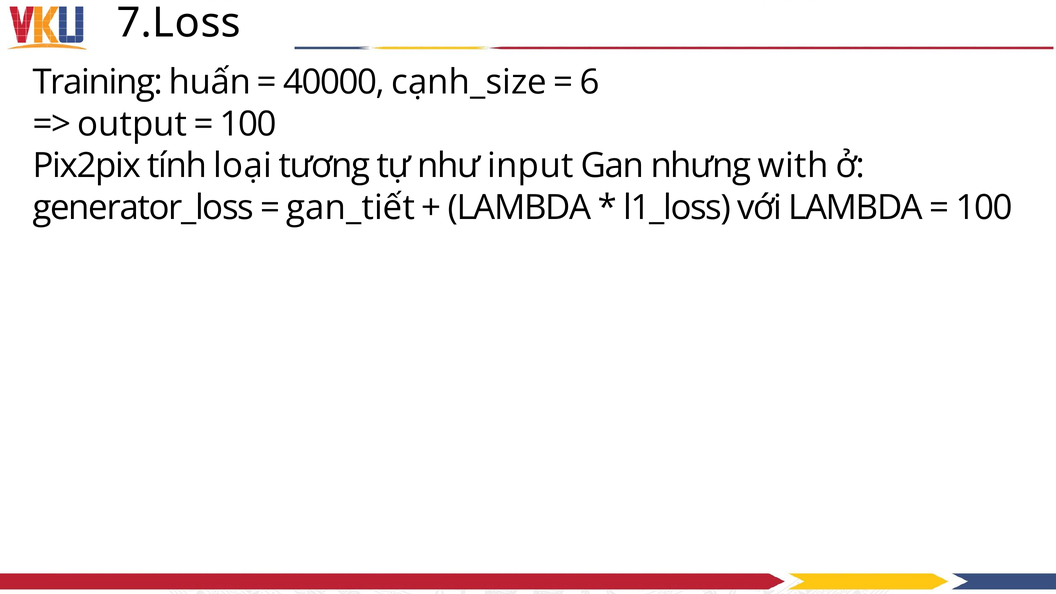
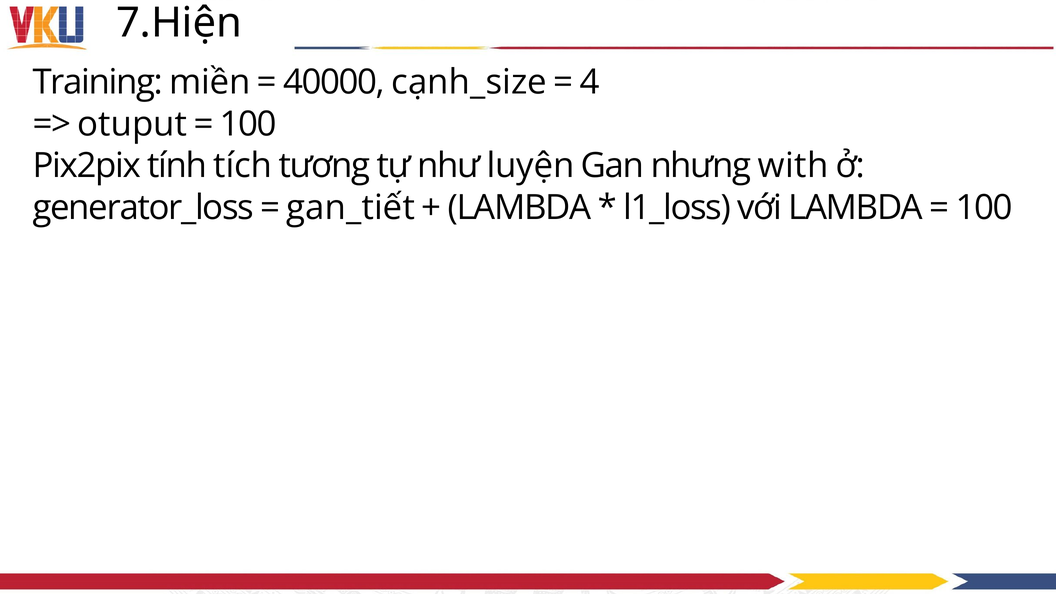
7.Loss: 7.Loss -> 7.Hiện (179, 23)
huấn: huấn -> miền (210, 82)
6: 6 -> 4 (589, 82)
output: output -> otuput (132, 124)
loại: loại -> tích (243, 166)
input: input -> luyện (531, 166)
